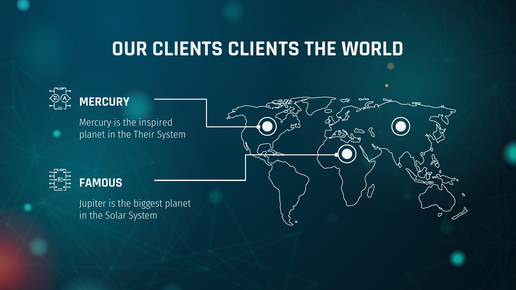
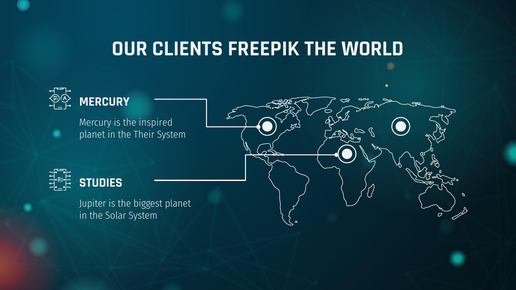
CLIENTS CLIENTS: CLIENTS -> FREEPIK (264, 48)
FAMOUS: FAMOUS -> STUDIES (101, 183)
